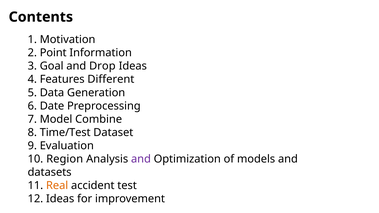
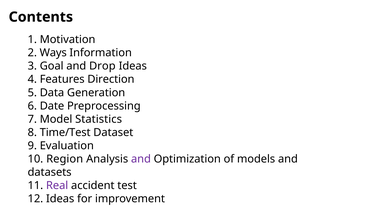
Point: Point -> Ways (53, 53)
Different: Different -> Direction (111, 79)
Combine: Combine -> Statistics (99, 119)
Real colour: orange -> purple (57, 186)
